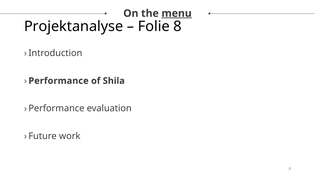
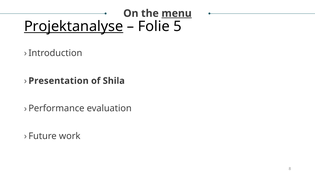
Projektanalyse underline: none -> present (74, 26)
Folie 8: 8 -> 5 (178, 26)
Performance: Performance -> Presentation (59, 81)
